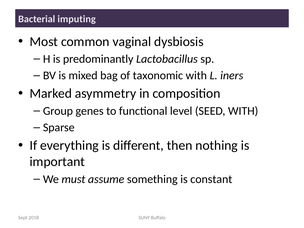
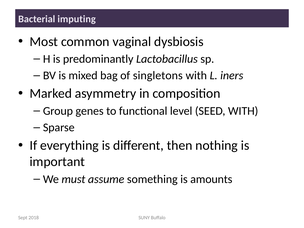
taxonomic: taxonomic -> singletons (158, 76)
constant: constant -> amounts (211, 179)
